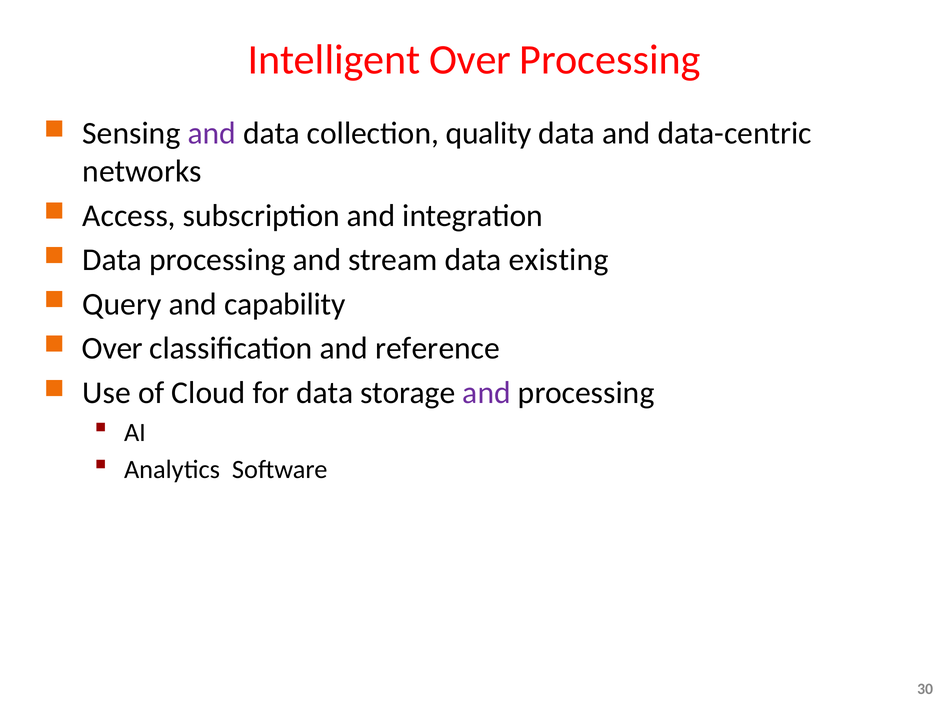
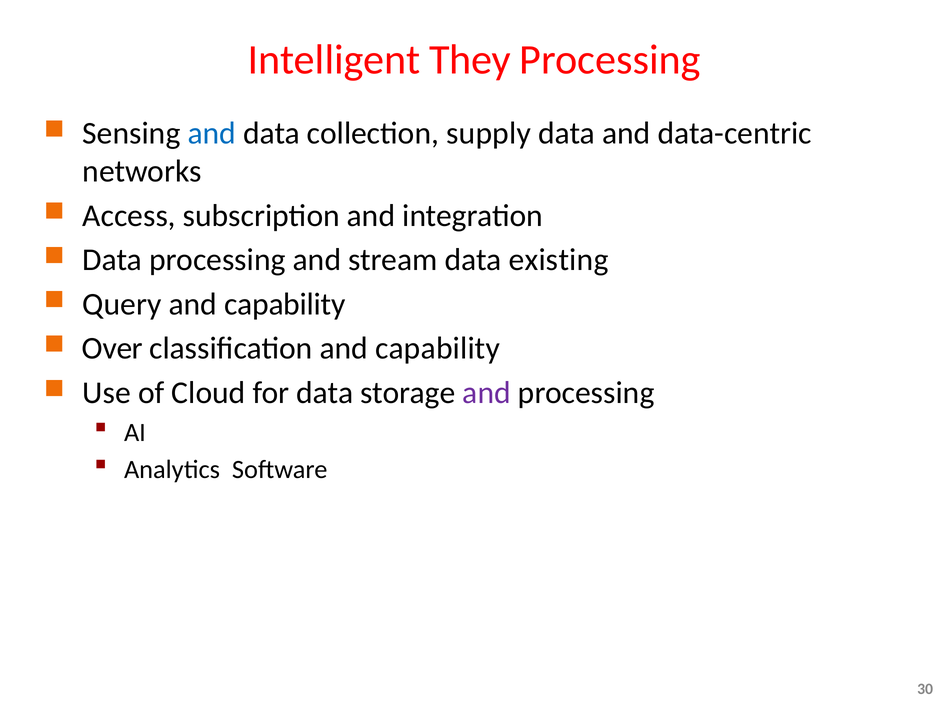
Intelligent Over: Over -> They (470, 60)
and colour: purple -> blue (212, 133)
quality: quality -> supply (489, 133)
classification and reference: reference -> capability (438, 348)
